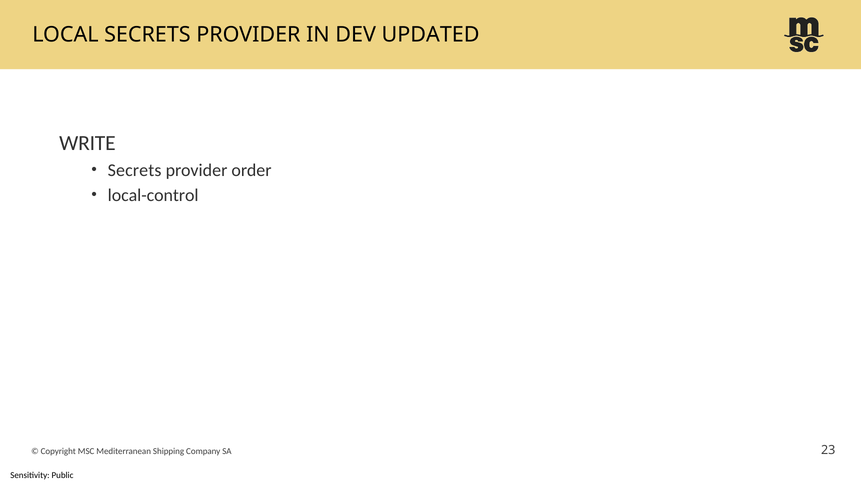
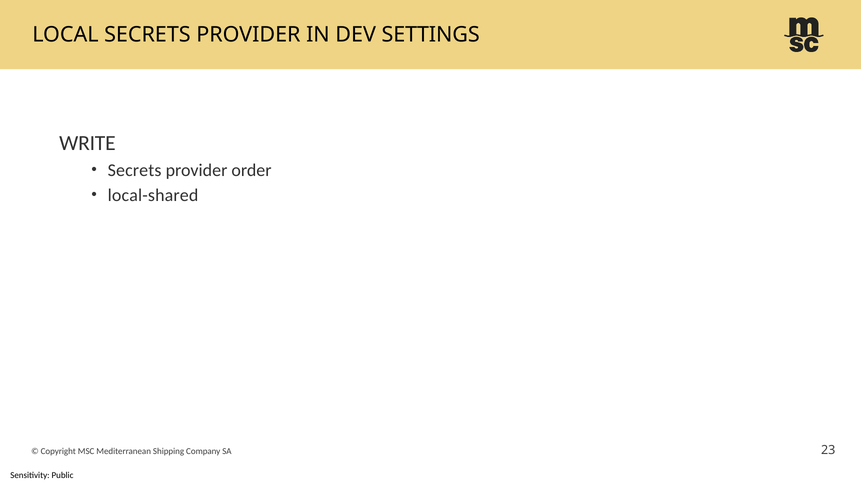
UPDATED: UPDATED -> SETTINGS (431, 35)
local-control: local-control -> local-shared (153, 195)
